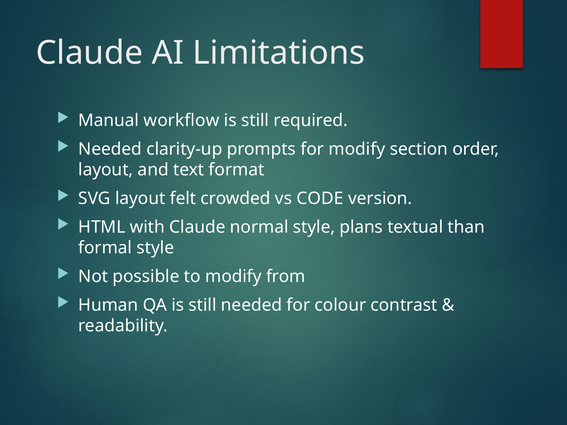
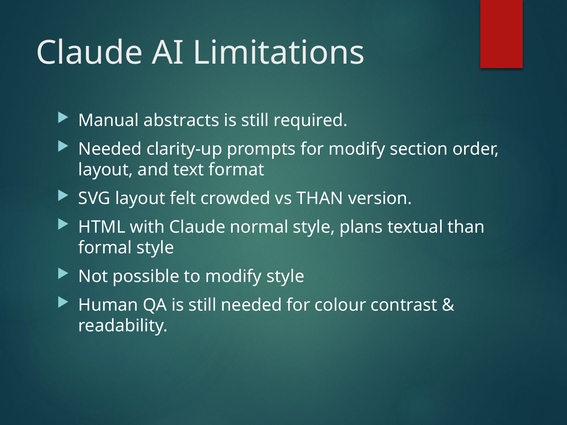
workflow: workflow -> abstracts (182, 120)
vs CODE: CODE -> THAN (320, 199)
modify from: from -> style (286, 277)
